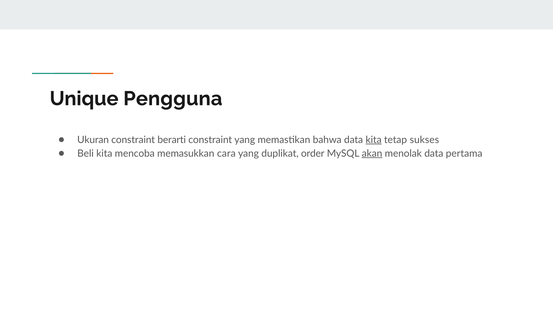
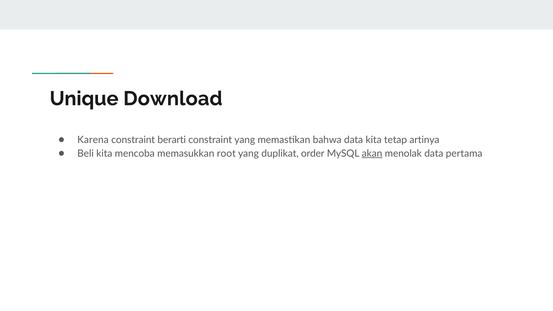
Pengguna: Pengguna -> Download (173, 99)
Ukuran: Ukuran -> Karena (93, 140)
kita underline: present -> none (374, 140)
sukses: sukses -> artinya (424, 140)
cara: cara -> root (226, 154)
